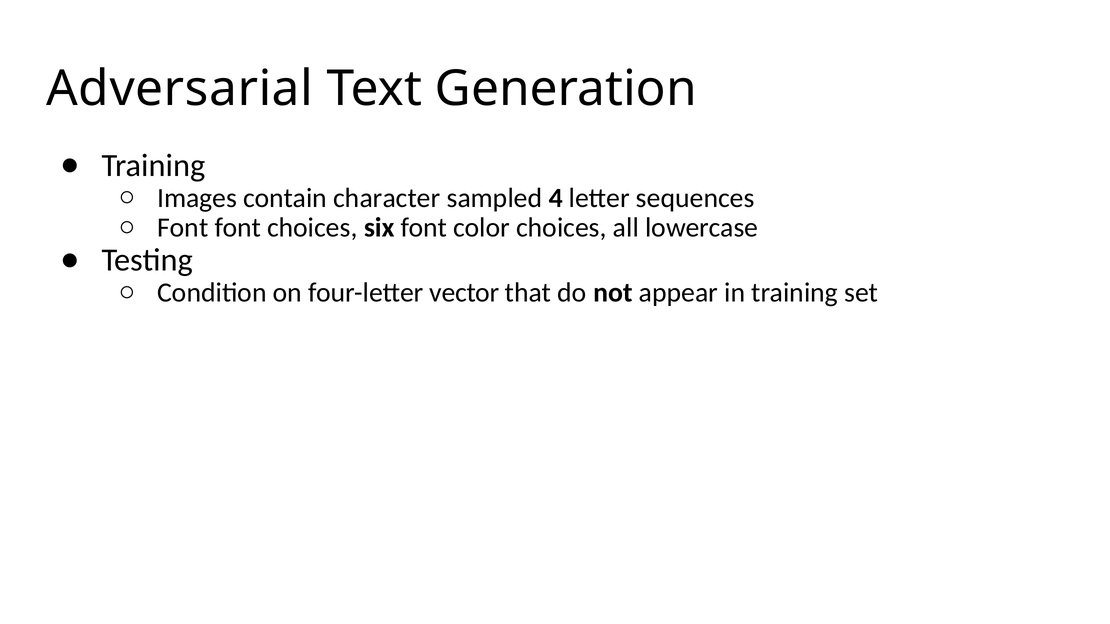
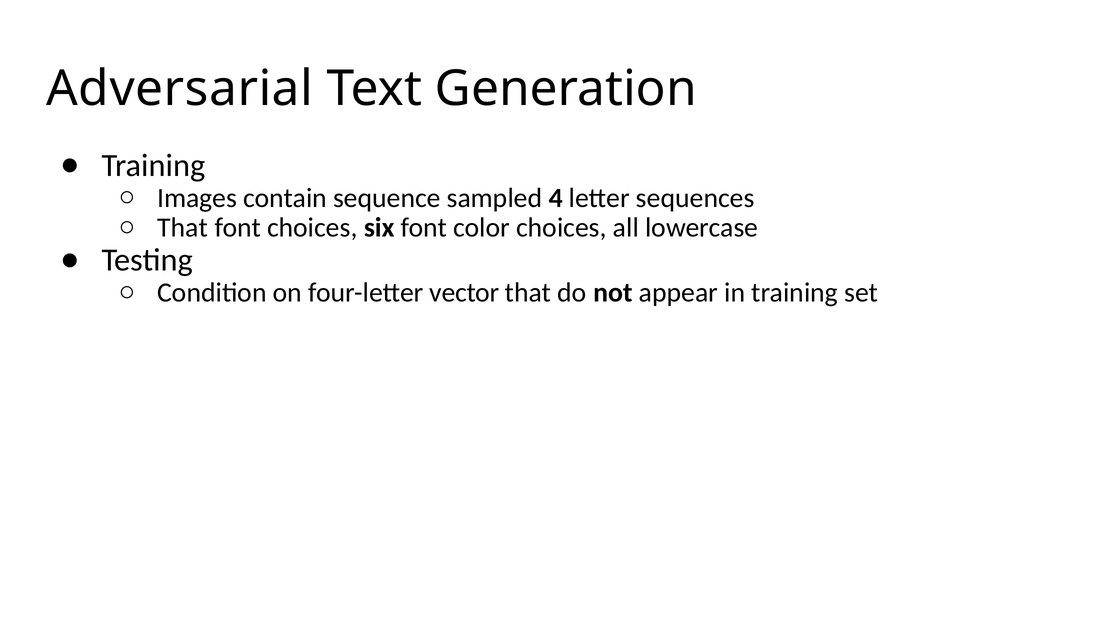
character: character -> sequence (387, 198)
Font: Font -> That (183, 228)
